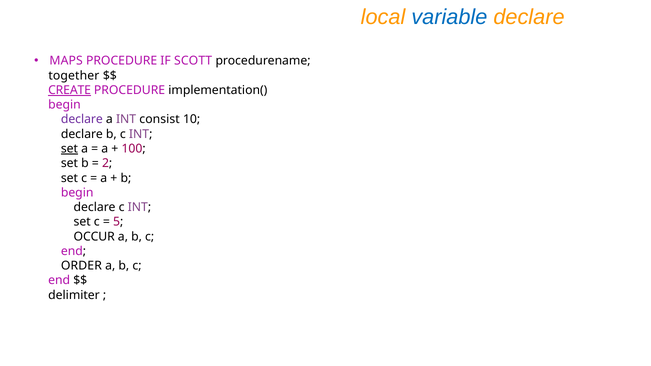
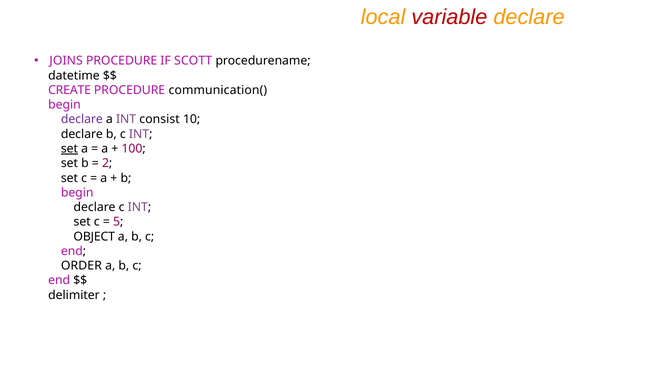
variable colour: blue -> red (449, 17)
MAPS: MAPS -> JOINS (66, 61)
together: together -> datetime (74, 76)
CREATE underline: present -> none (70, 90)
implementation(: implementation( -> communication( (218, 90)
OCCUR: OCCUR -> OBJECT (94, 237)
